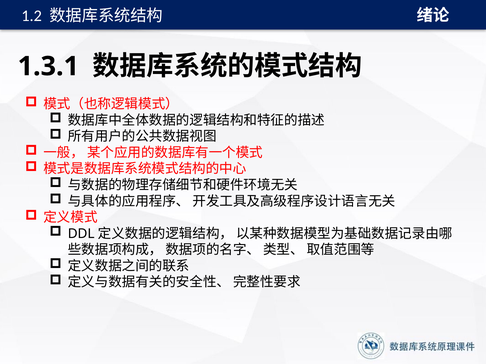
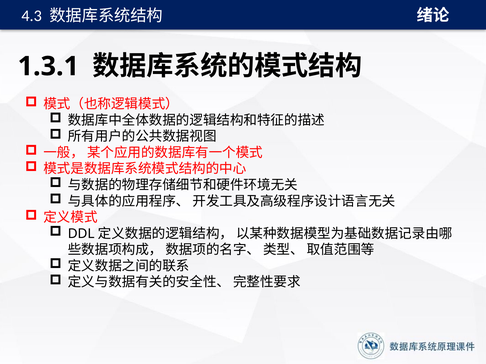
1.2: 1.2 -> 4.3 (32, 16)
